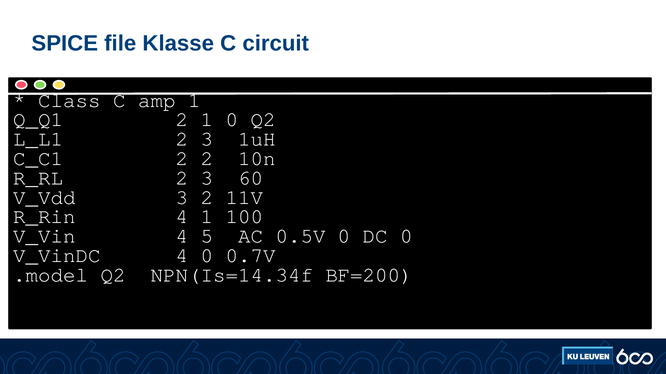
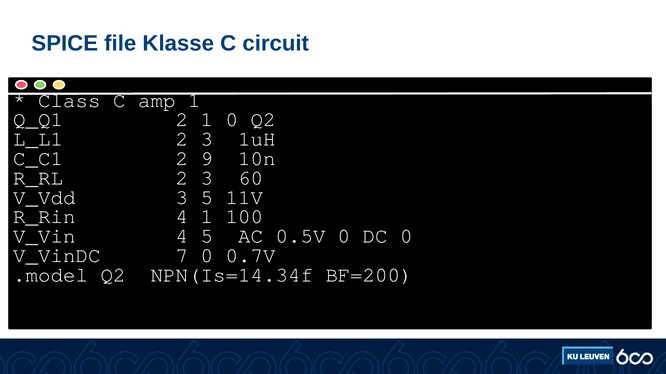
2 2: 2 -> 9 (207, 159)
3 2: 2 -> 5 (207, 197)
V_VinDC 4: 4 -> 7 (182, 256)
